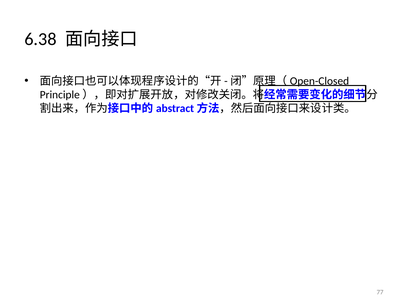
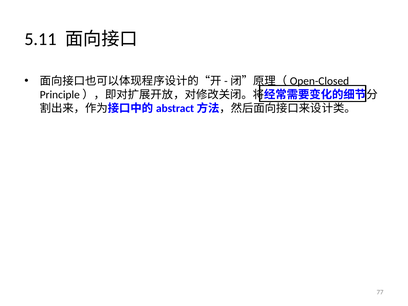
6.38: 6.38 -> 5.11 (41, 39)
